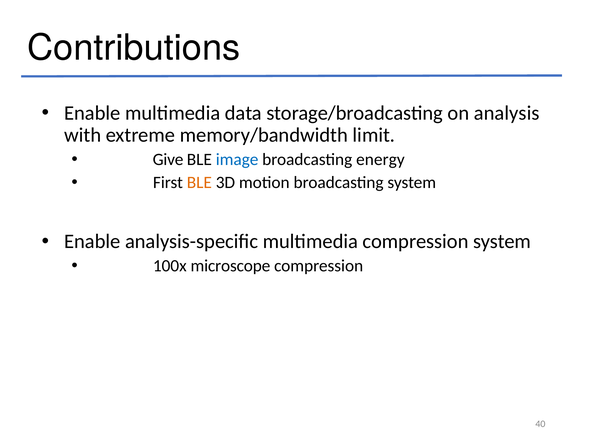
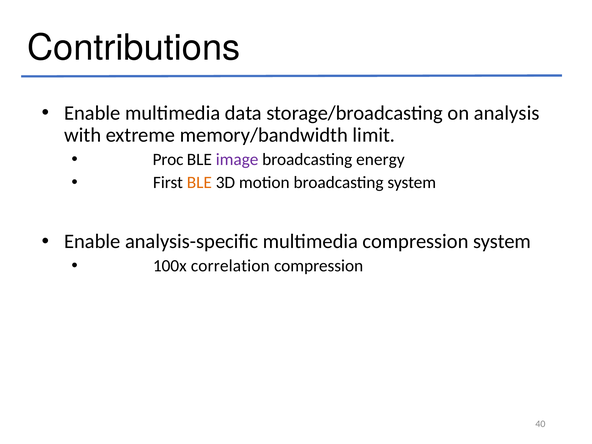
Give: Give -> Proc (168, 160)
image colour: blue -> purple (237, 160)
microscope: microscope -> correlation (230, 266)
